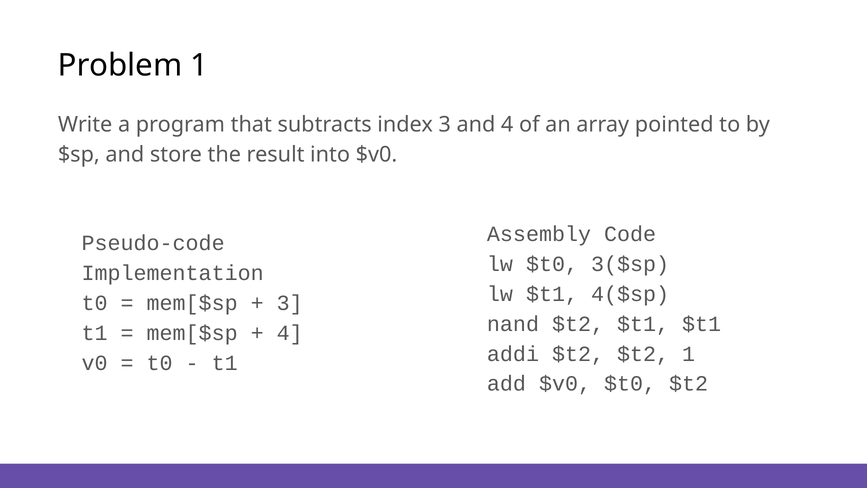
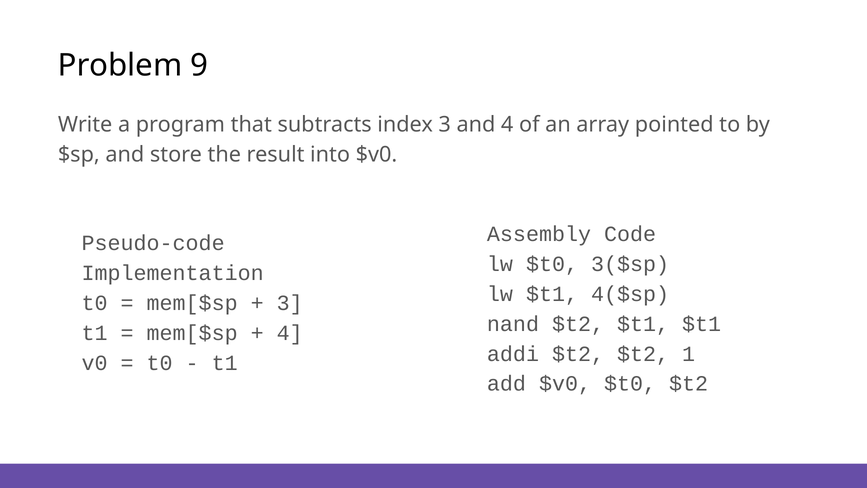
Problem 1: 1 -> 9 (199, 65)
